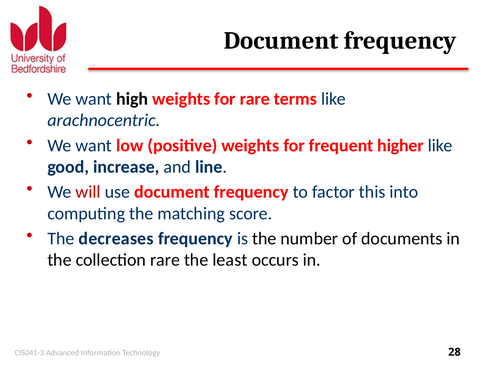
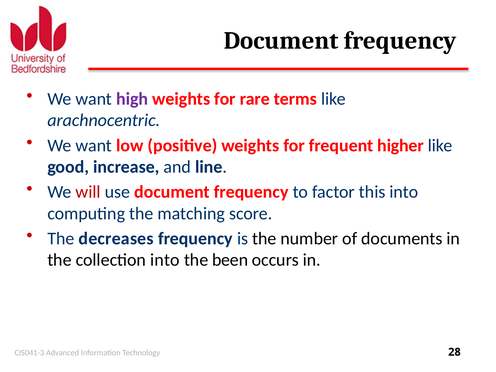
high colour: black -> purple (132, 99)
collection rare: rare -> into (165, 260)
least: least -> been (230, 260)
